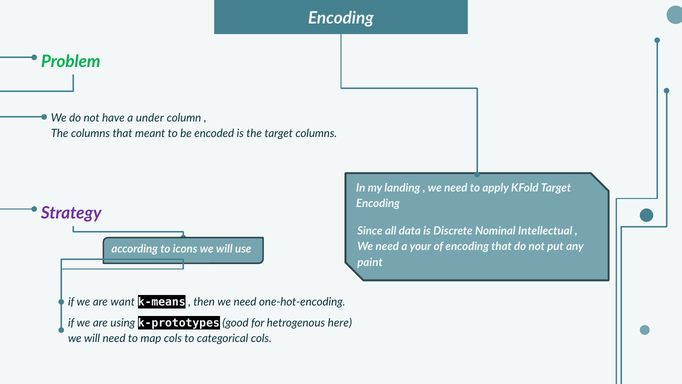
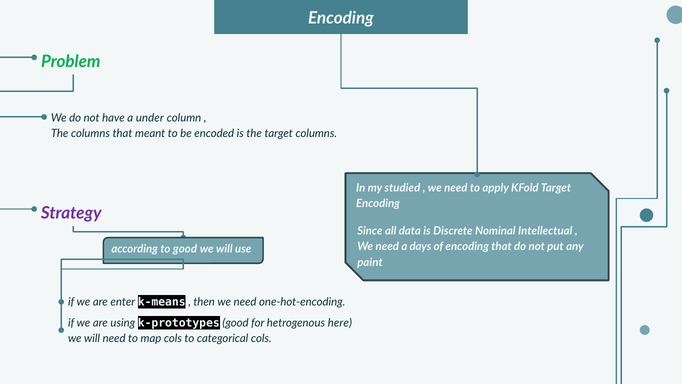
landing: landing -> studied (402, 188)
your: your -> days (420, 246)
to icons: icons -> good (185, 249)
want: want -> enter (123, 302)
